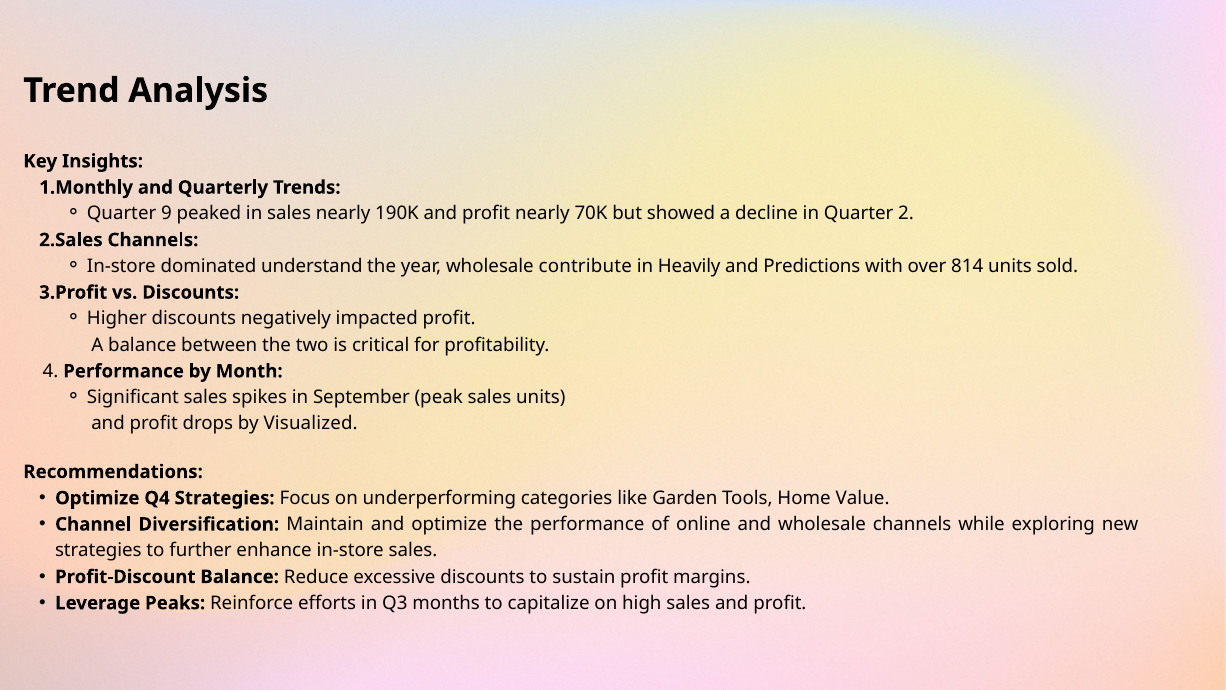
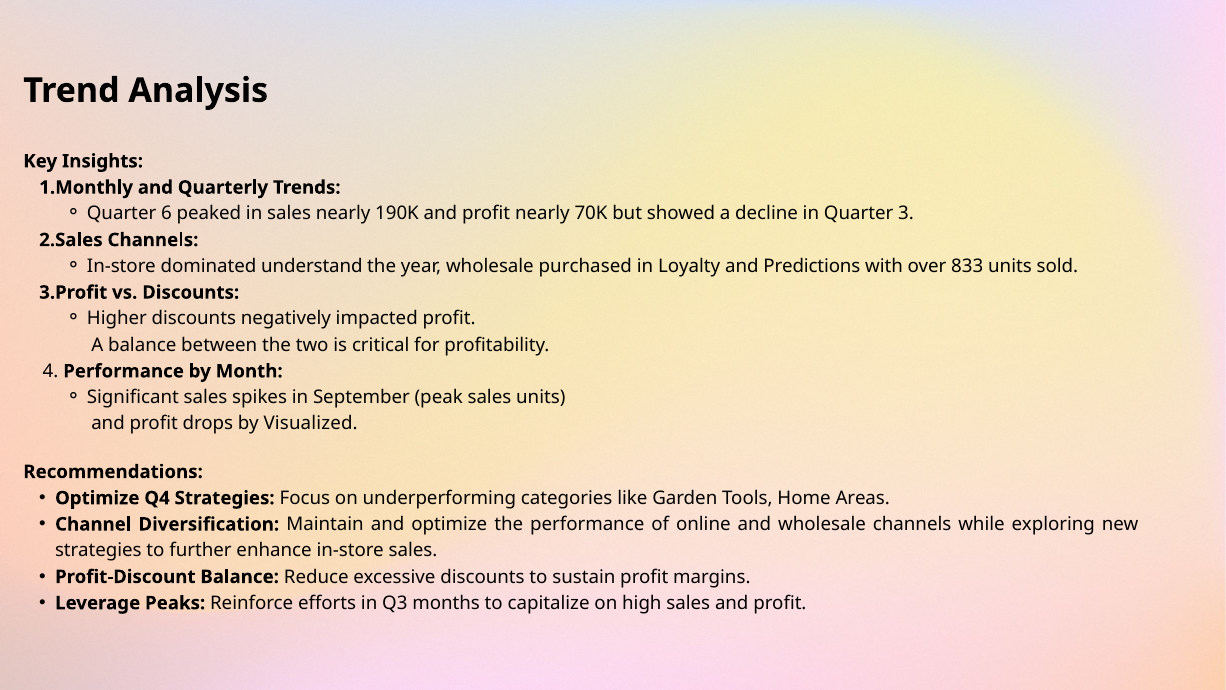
9: 9 -> 6 (166, 214)
2: 2 -> 3 (906, 214)
contribute: contribute -> purchased (585, 266)
Heavily: Heavily -> Loyalty (689, 266)
814: 814 -> 833 (967, 266)
Value: Value -> Areas (863, 498)
